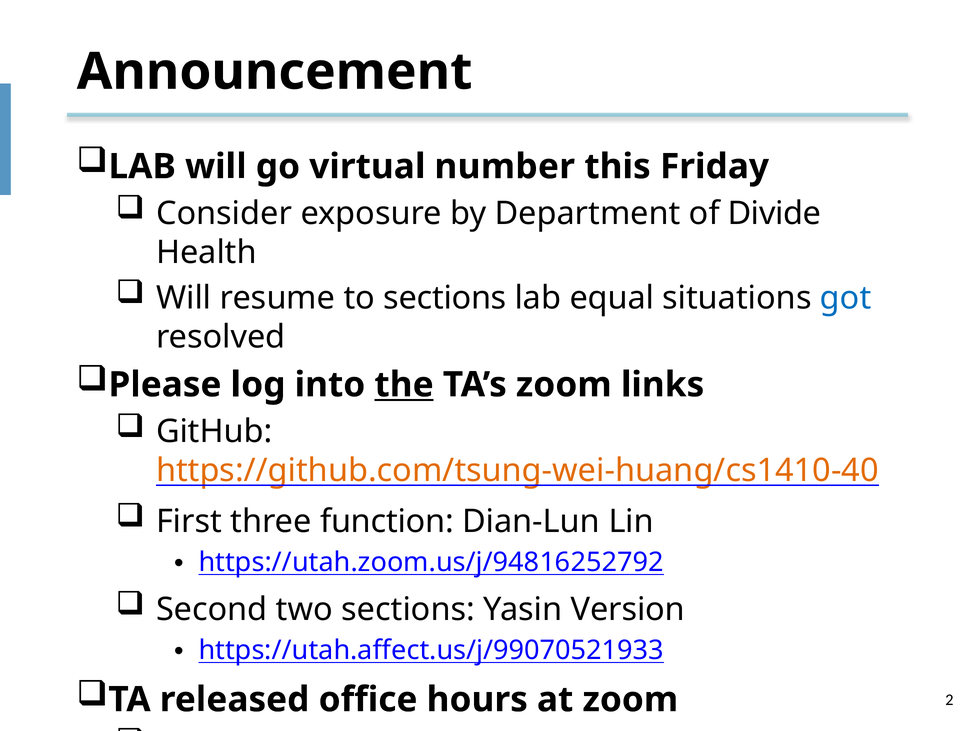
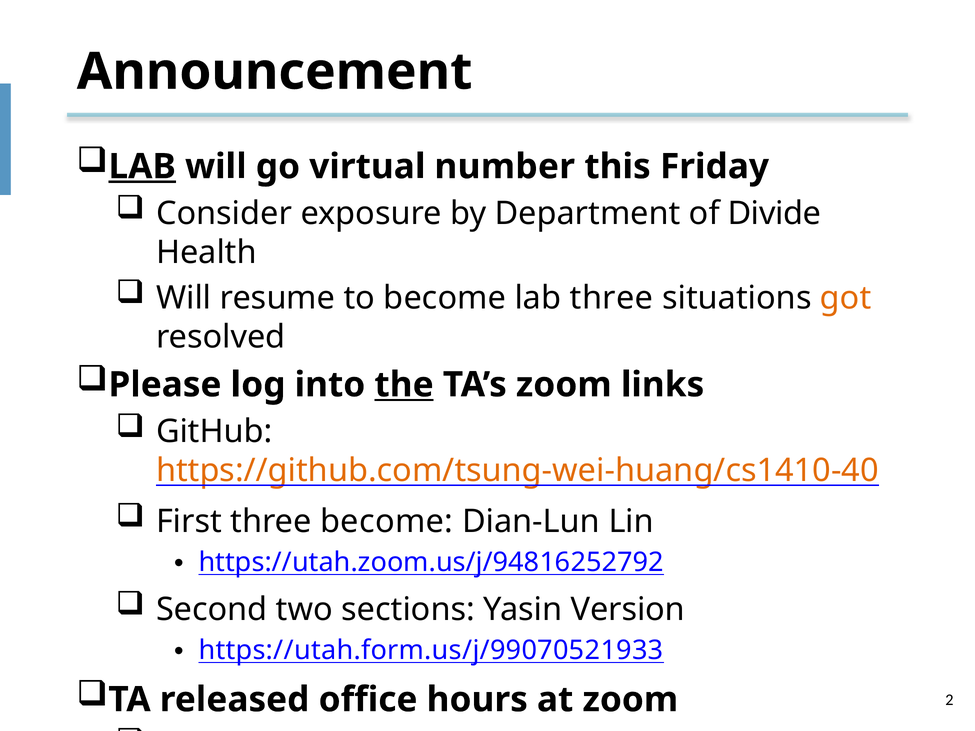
LAB underline: none -> present (142, 167)
to sections: sections -> become (445, 298)
lab equal: equal -> three (612, 298)
got colour: blue -> orange (846, 298)
three function: function -> become (387, 522)
https://utah.affect.us/j/99070521933: https://utah.affect.us/j/99070521933 -> https://utah.form.us/j/99070521933 (431, 650)
